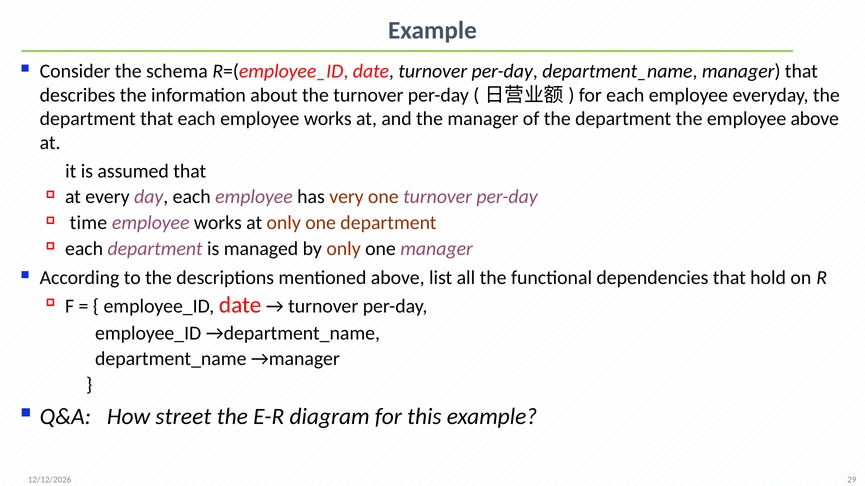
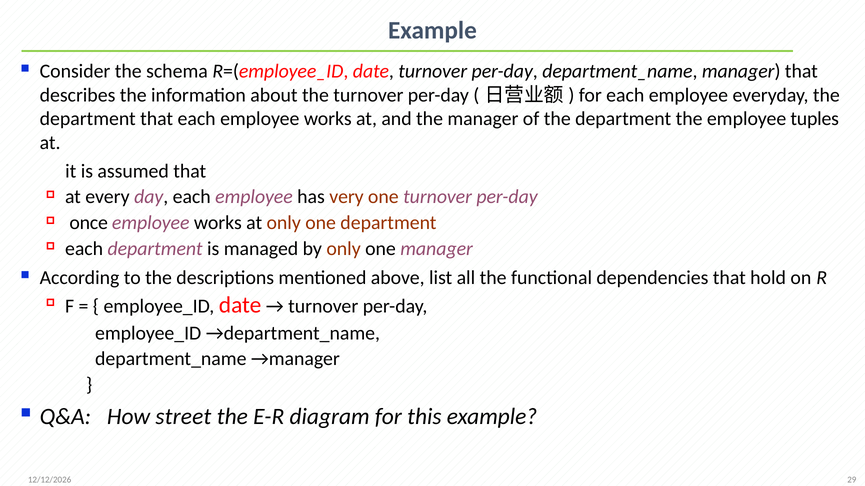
employee above: above -> tuples (815, 119)
time: time -> once (89, 223)
